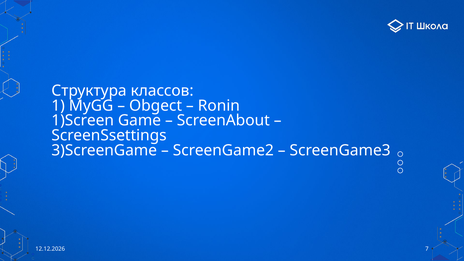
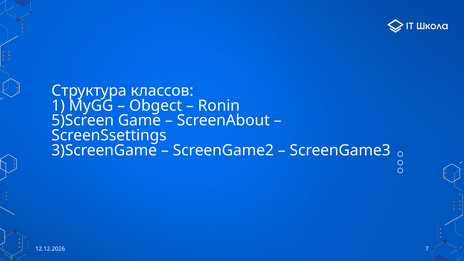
1)Screen: 1)Screen -> 5)Screen (83, 121)
